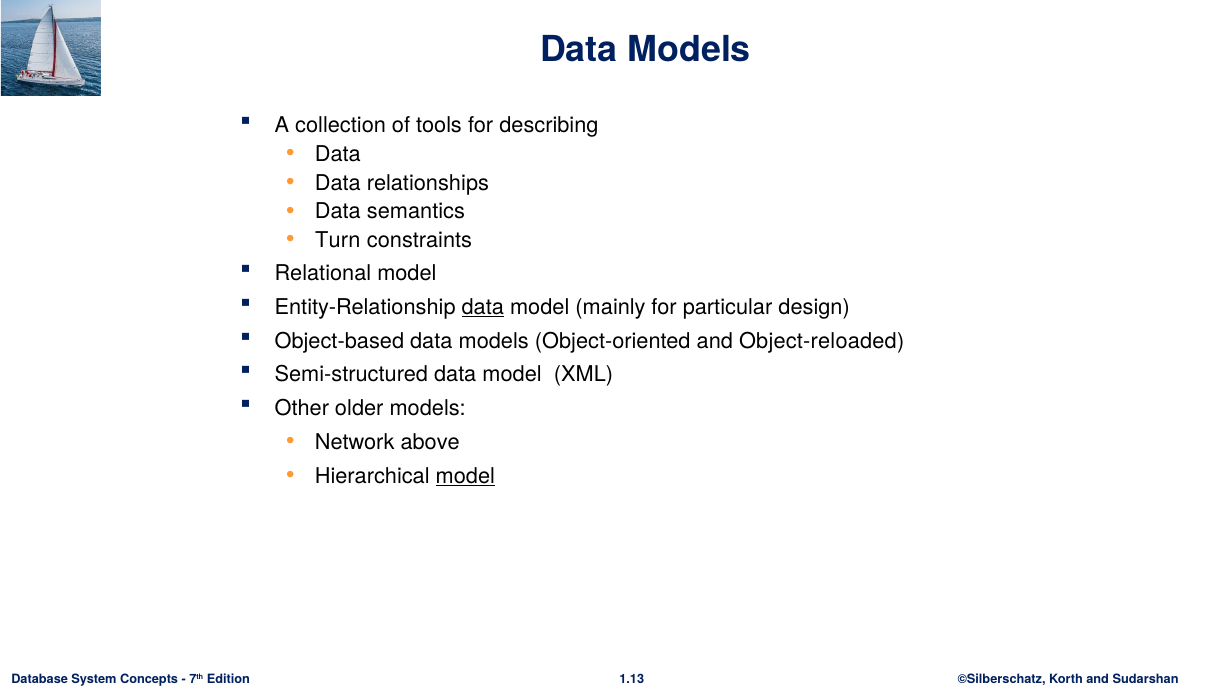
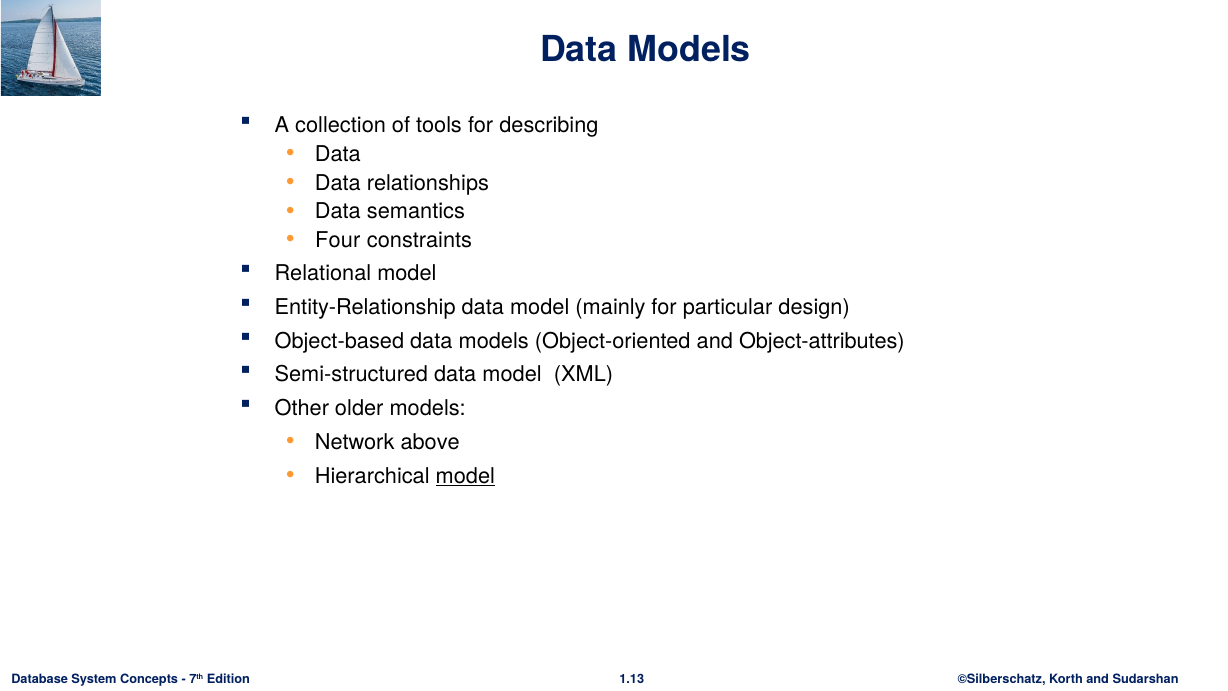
Turn: Turn -> Four (338, 240)
data underline: present -> none (483, 307)
Object-reloaded: Object-reloaded -> Object-attributes (822, 341)
